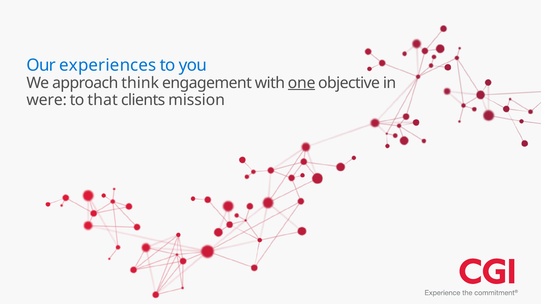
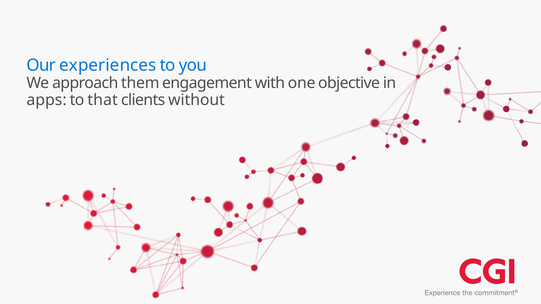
think: think -> them (140, 83)
one underline: present -> none (302, 83)
were: were -> apps (47, 100)
mission: mission -> without (197, 100)
